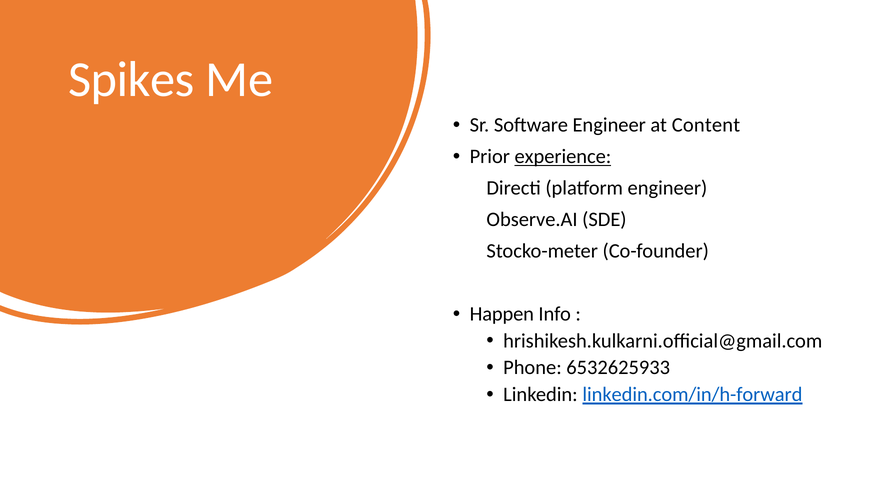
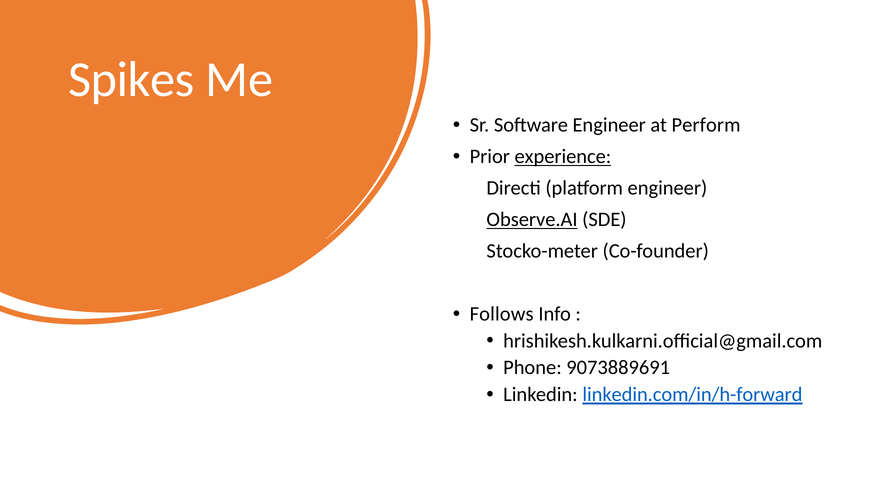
Content: Content -> Perform (706, 125)
Observe.AI underline: none -> present (532, 219)
Happen: Happen -> Follows (502, 314)
6532625933: 6532625933 -> 9073889691 (618, 367)
